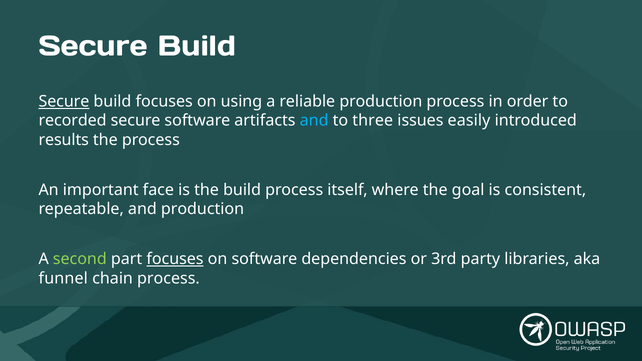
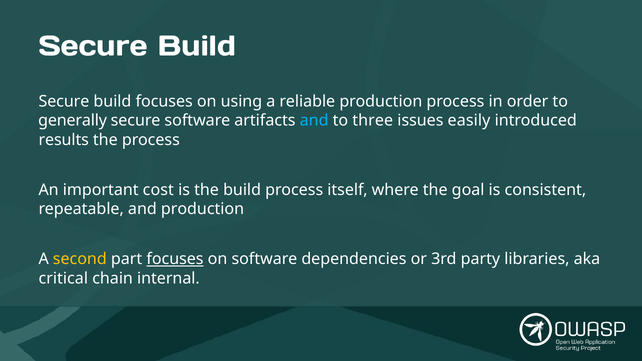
Secure underline: present -> none (64, 101)
recorded: recorded -> generally (73, 121)
face: face -> cost (158, 190)
second colour: light green -> yellow (80, 259)
funnel: funnel -> critical (63, 278)
chain process: process -> internal (168, 278)
